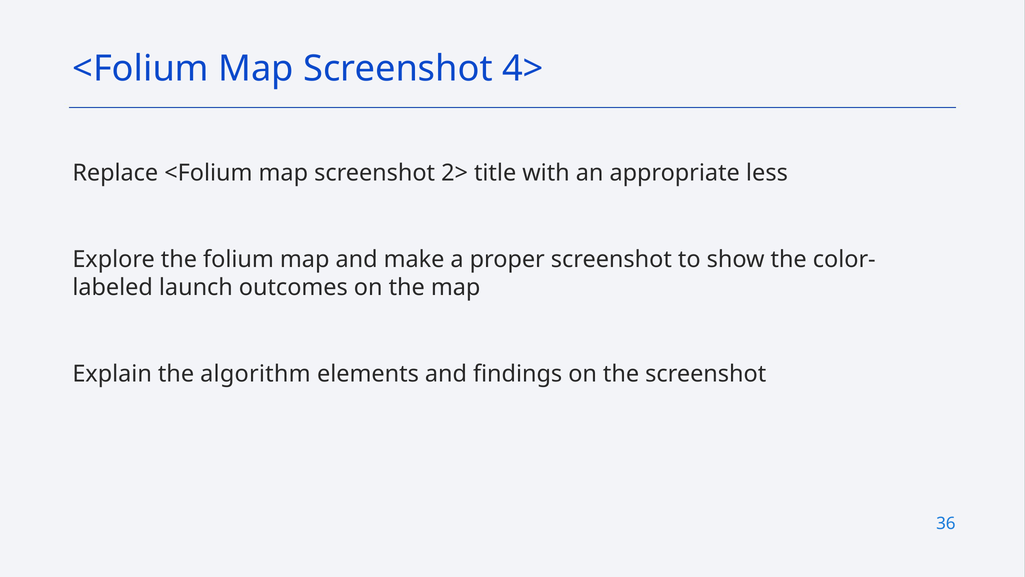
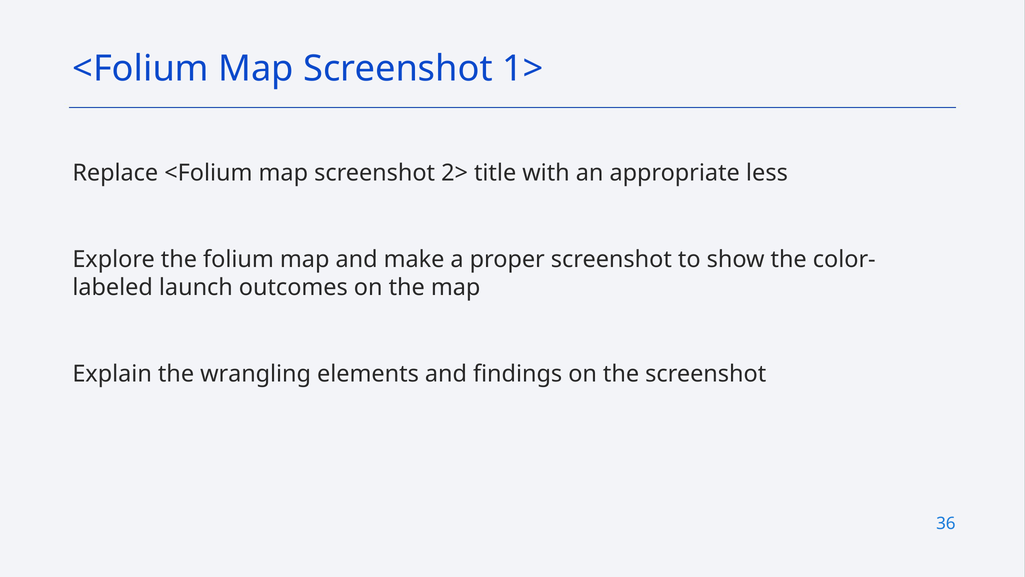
4>: 4> -> 1> (523, 68)
algorithm: algorithm -> wrangling (256, 374)
